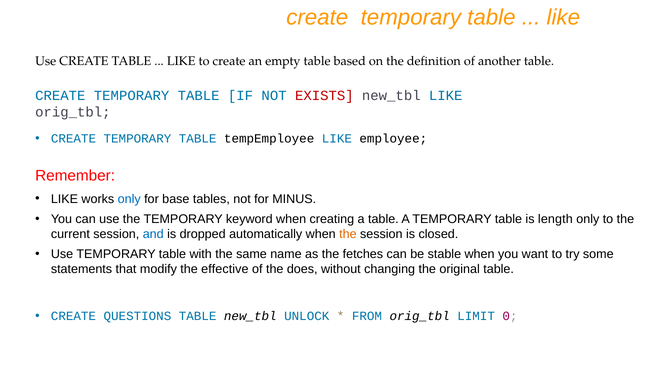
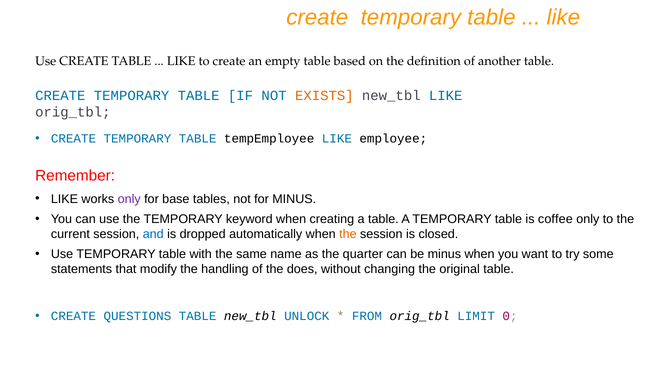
EXISTS colour: red -> orange (324, 96)
only colour: blue -> purple (129, 199)
length: length -> coffee (555, 219)
fetches: fetches -> quarter (363, 254)
be stable: stable -> minus (444, 254)
effective: effective -> handling (225, 269)
